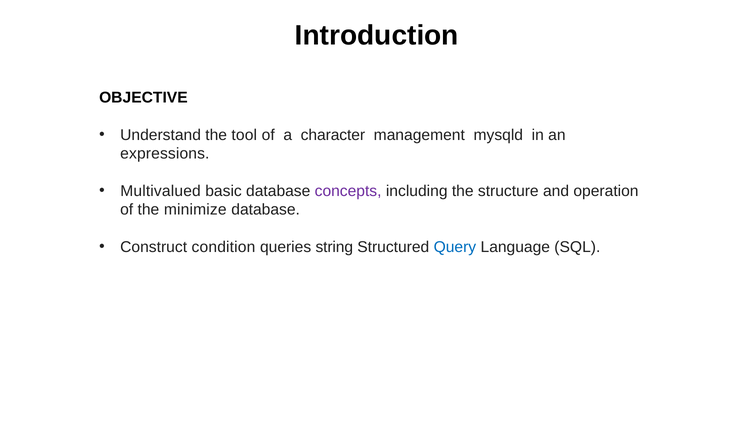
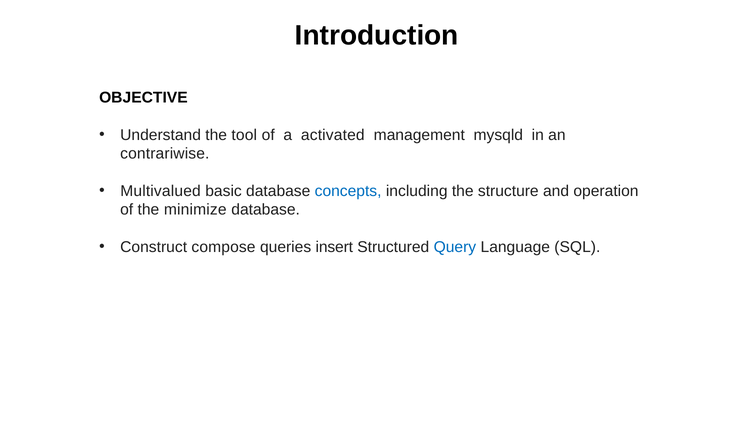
character: character -> activated (333, 135)
expressions: expressions -> contrariwise (165, 154)
concepts colour: purple -> blue (348, 191)
condition: condition -> compose (224, 247)
string: string -> insert (334, 247)
